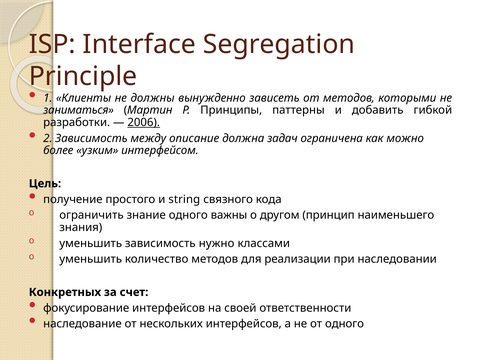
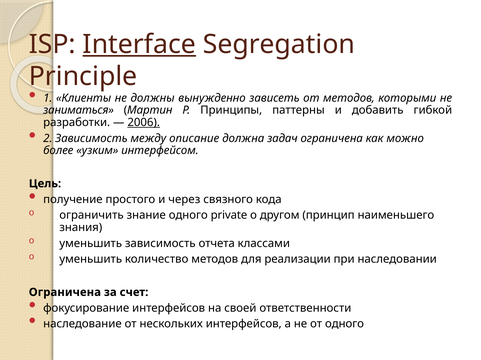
Interface underline: none -> present (139, 44)
string: string -> через (184, 200)
важны: важны -> private (229, 216)
нужно: нужно -> отчета (217, 244)
Конкретных: Конкретных -> Ограничена (65, 293)
